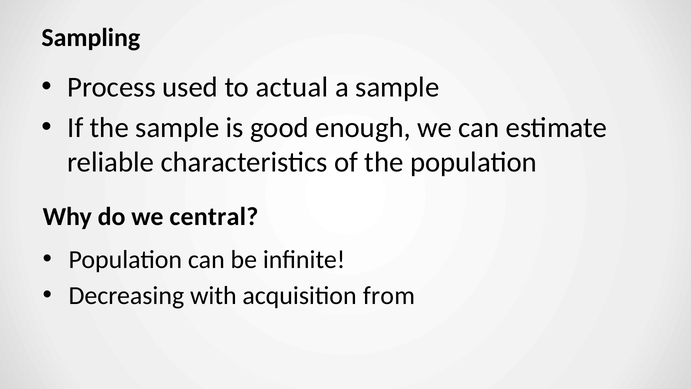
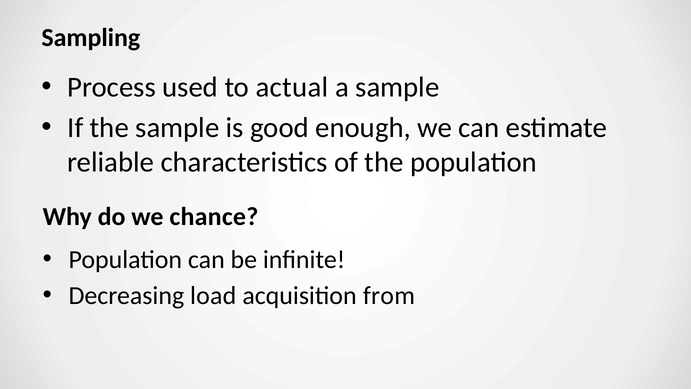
central: central -> chance (214, 216)
with: with -> load (213, 296)
